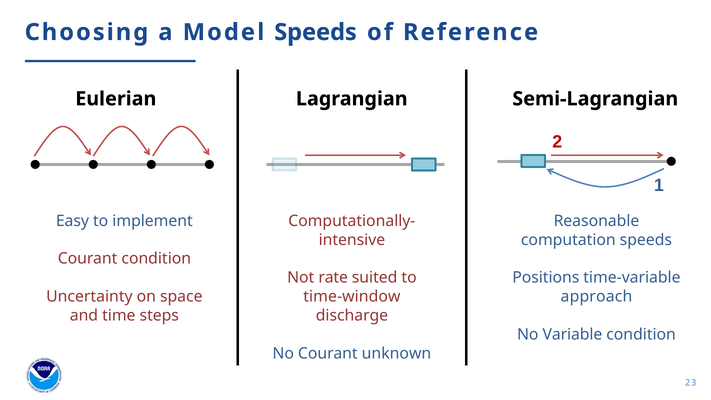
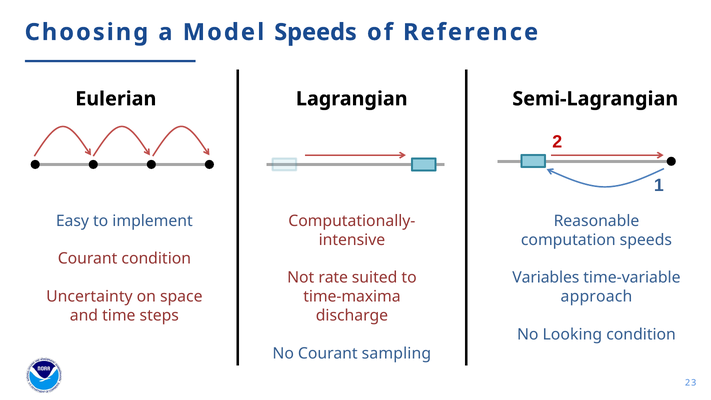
Positions: Positions -> Variables (546, 278)
time-window: time-window -> time-maxima (352, 297)
Variable: Variable -> Looking (572, 335)
unknown: unknown -> sampling (396, 354)
